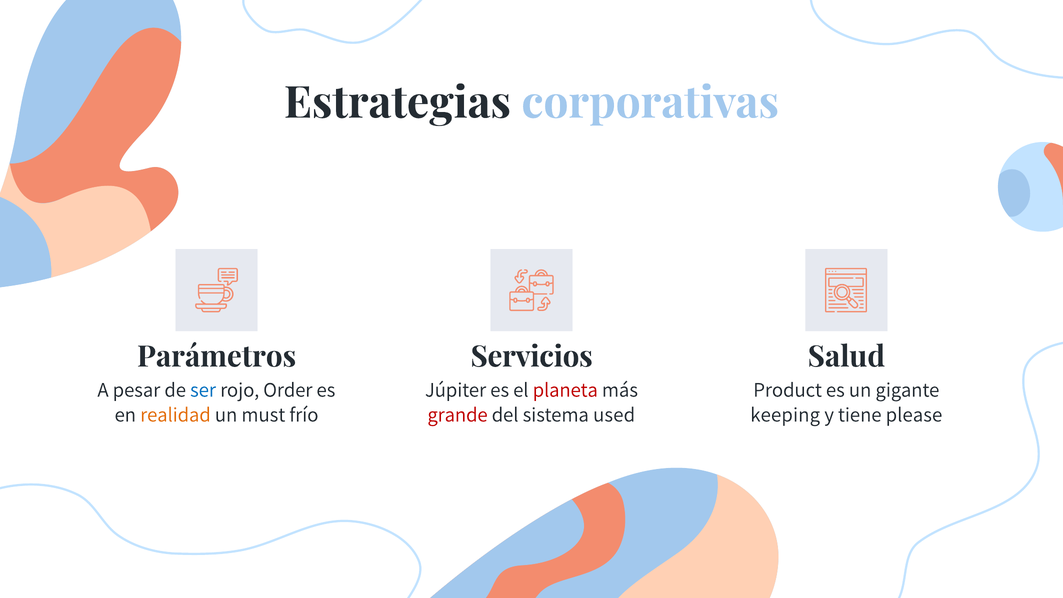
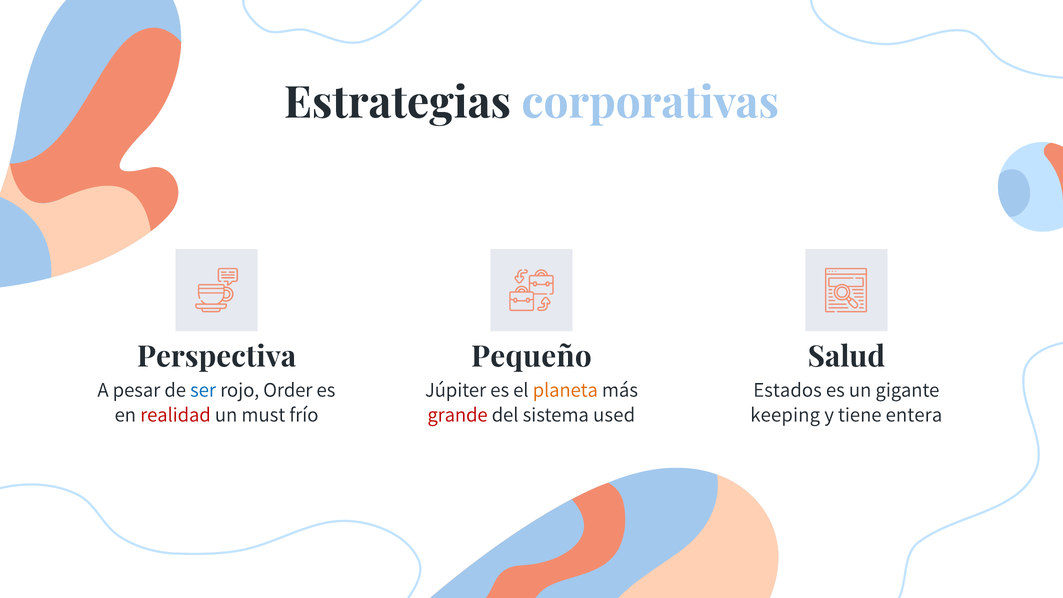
Parámetros: Parámetros -> Perspectiva (217, 357)
Servicios: Servicios -> Pequeño (531, 357)
planeta colour: red -> orange (565, 390)
Product: Product -> Estados (788, 390)
realidad colour: orange -> red (175, 415)
please: please -> entera (914, 415)
